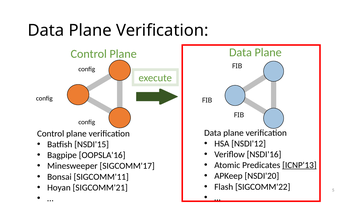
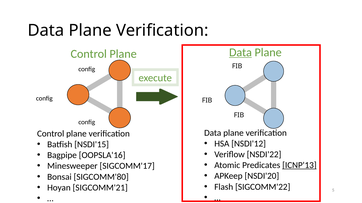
Data underline: none -> present (240, 52)
NSDI'16: NSDI'16 -> NSDI'22 (264, 155)
SIGCOMM'11: SIGCOMM'11 -> SIGCOMM'80 (101, 177)
